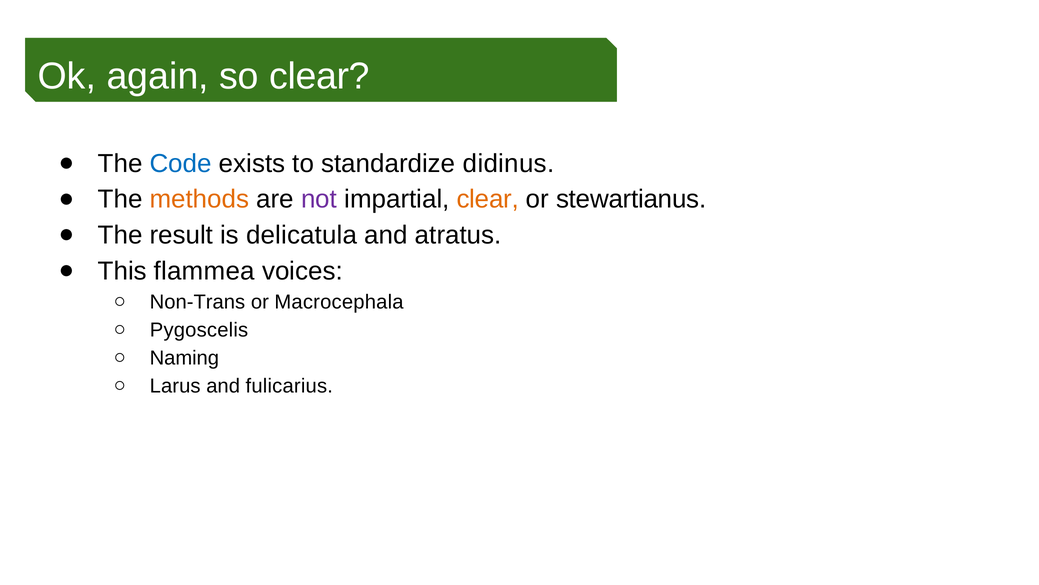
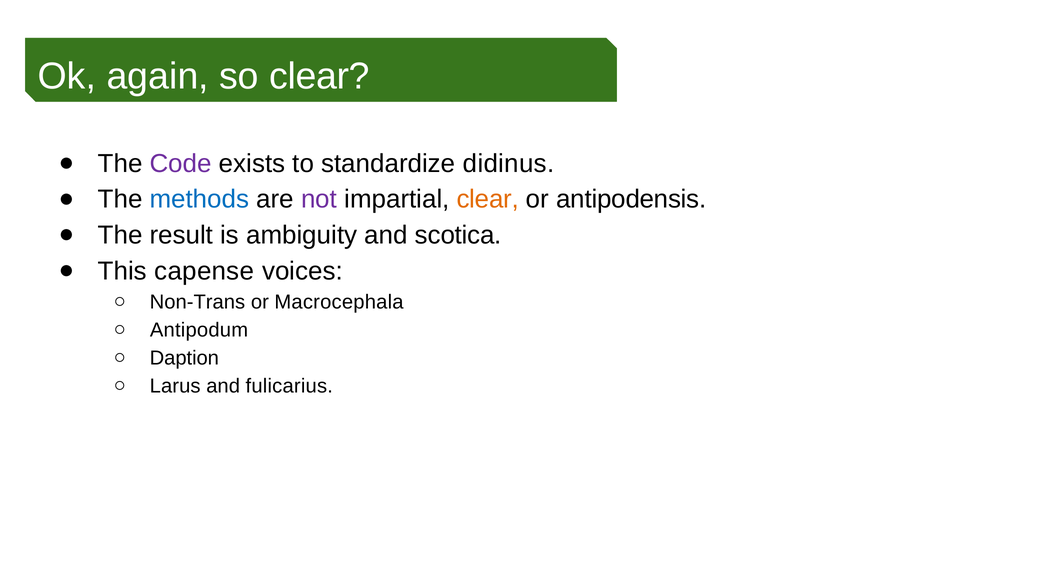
Code colour: blue -> purple (181, 163)
methods colour: orange -> blue (199, 199)
stewartianus: stewartianus -> antipodensis (631, 199)
delicatula: delicatula -> ambiguity (302, 235)
atratus: atratus -> scotica (458, 235)
flammea: flammea -> capense (204, 271)
Pygoscelis: Pygoscelis -> Antipodum (199, 330)
Naming: Naming -> Daption (184, 358)
